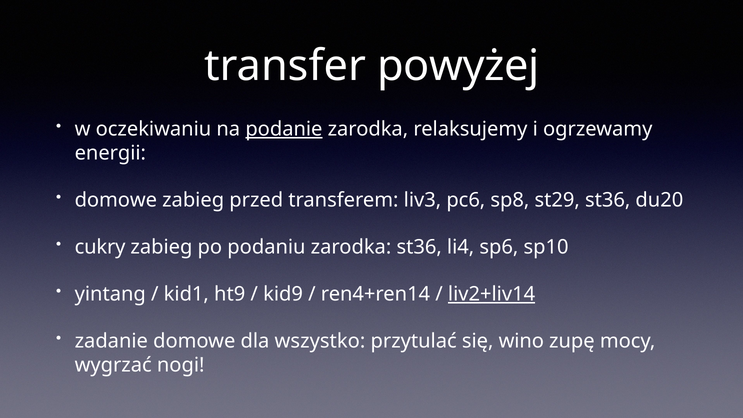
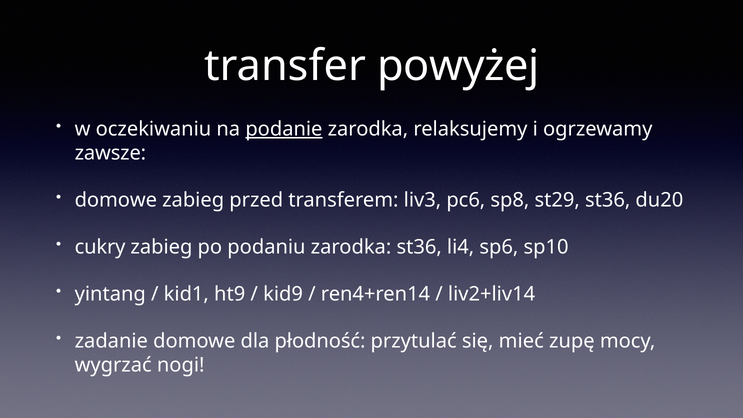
energii: energii -> zawsze (110, 153)
liv2+liv14 underline: present -> none (492, 294)
wszystko: wszystko -> płodność (320, 341)
wino: wino -> mieć (521, 341)
